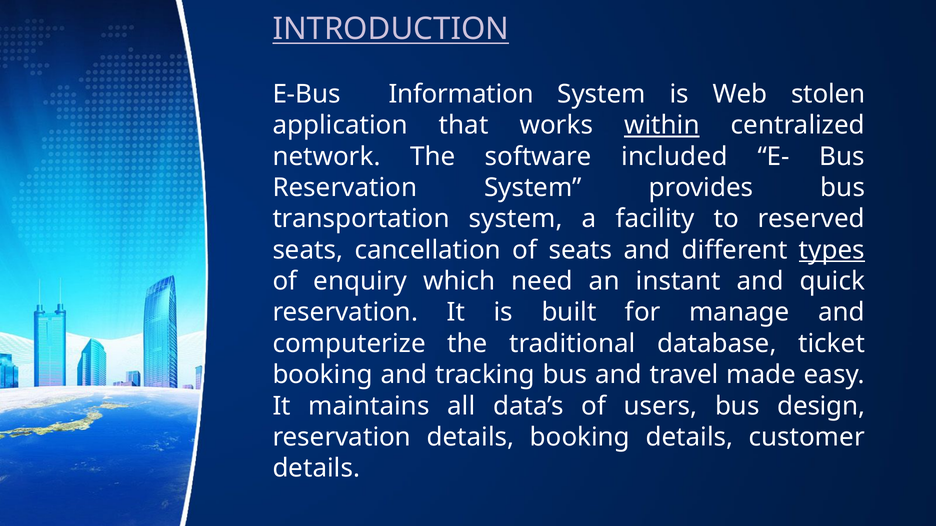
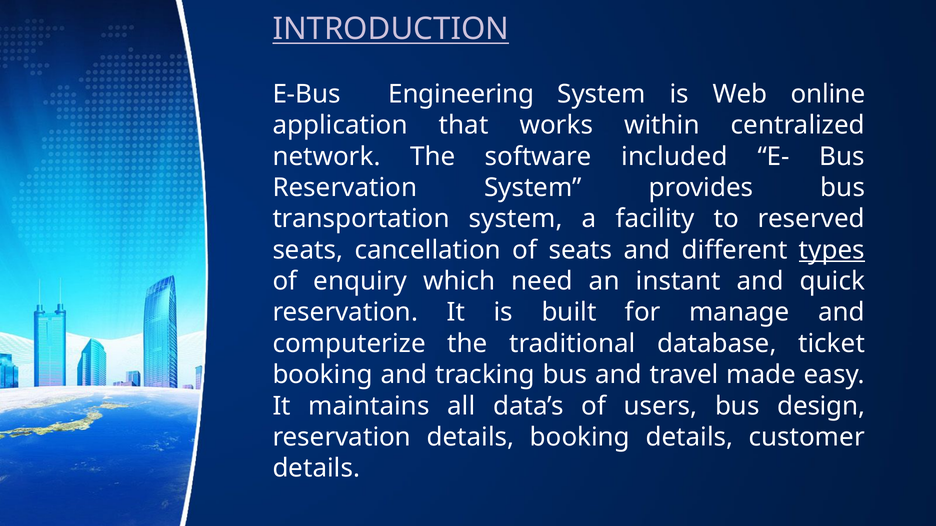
Information: Information -> Engineering (461, 94)
stolen: stolen -> online (828, 94)
within underline: present -> none (662, 125)
